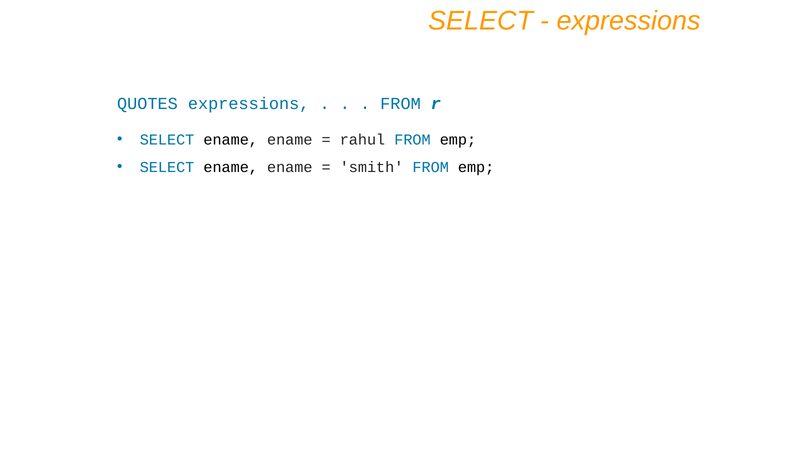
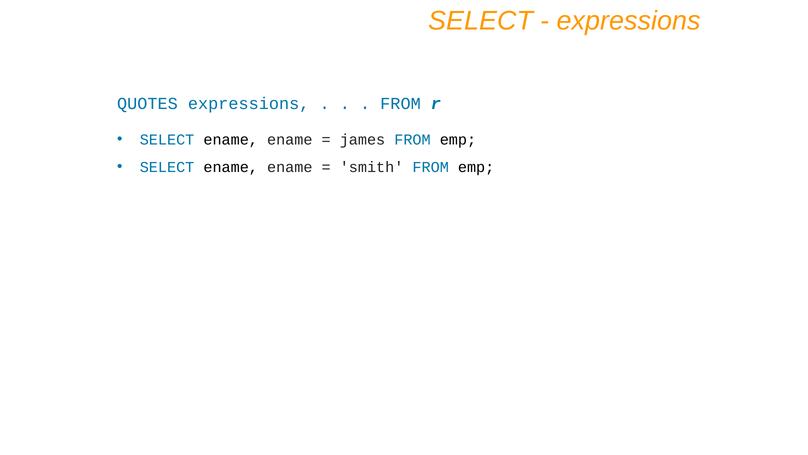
rahul: rahul -> james (362, 140)
